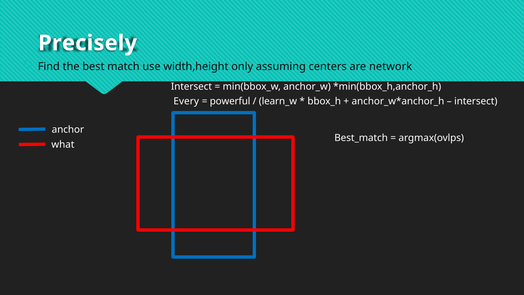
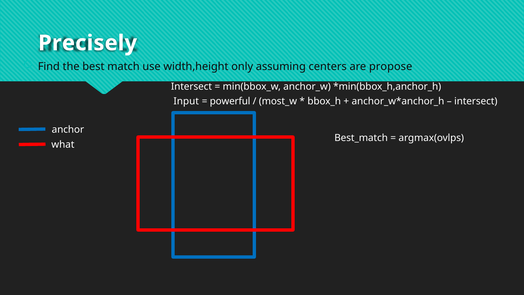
network: network -> propose (391, 66)
Every: Every -> Input (186, 101)
learn_w: learn_w -> most_w (278, 101)
